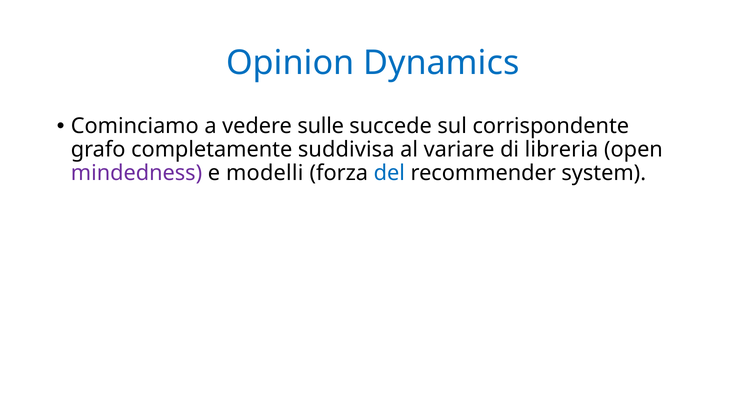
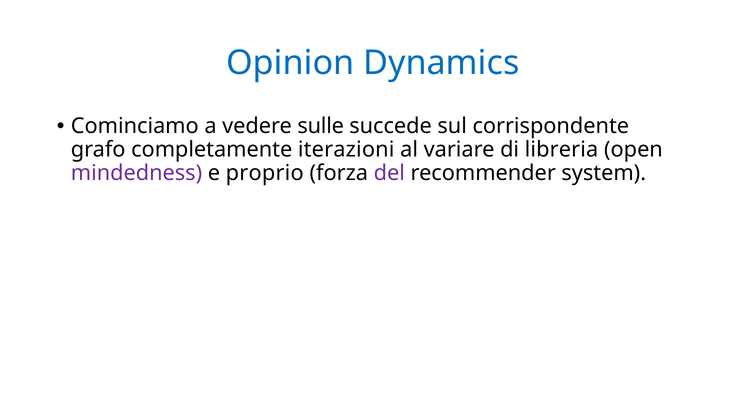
suddivisa: suddivisa -> iterazioni (346, 150)
modelli: modelli -> proprio (265, 173)
del colour: blue -> purple (389, 173)
